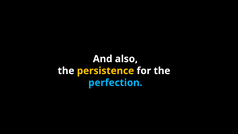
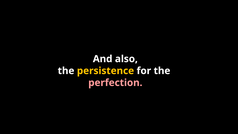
perfection colour: light blue -> pink (115, 83)
